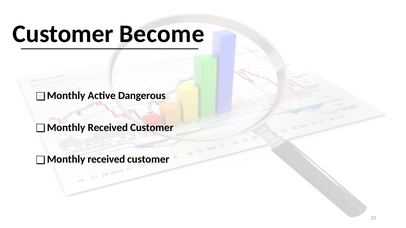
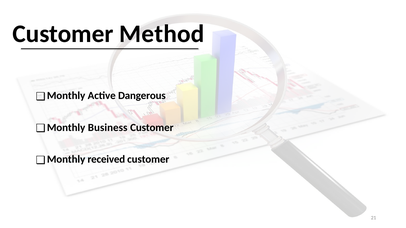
Become: Become -> Method (162, 34)
Received: Received -> Business (108, 128)
